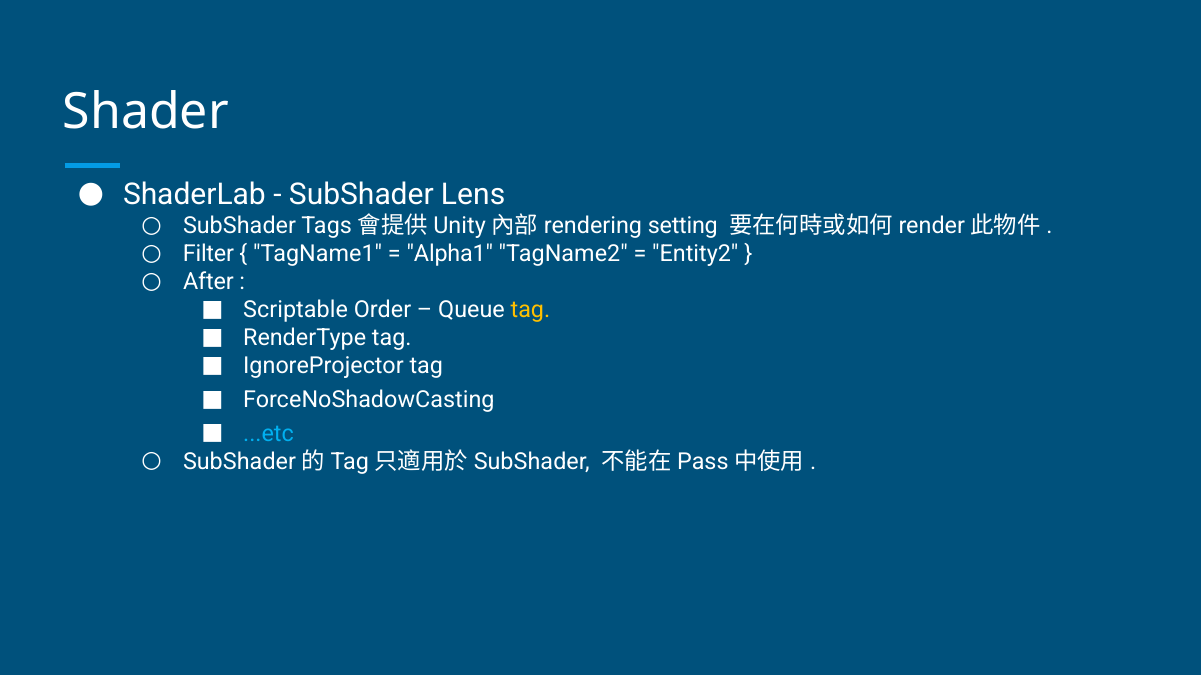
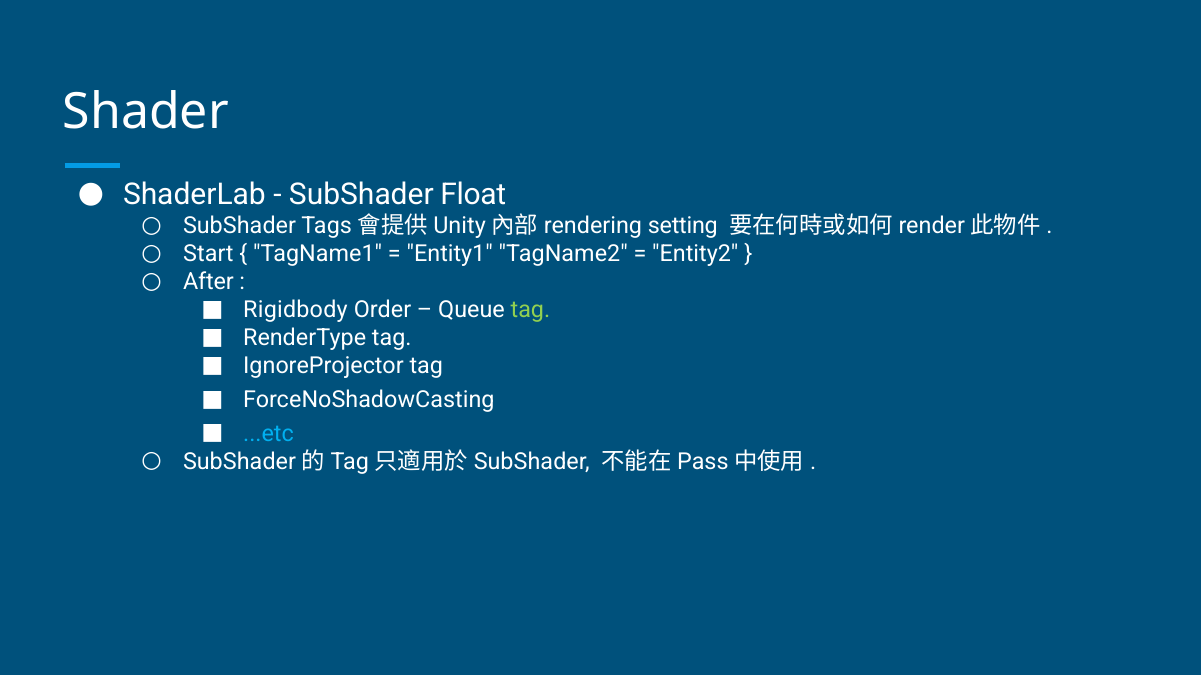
Lens: Lens -> Float (473, 195)
Filter: Filter -> Start (208, 254)
Alpha1: Alpha1 -> Entity1 (450, 254)
Scriptable: Scriptable -> Rigidbody (295, 310)
tag colour: yellow -> light green (530, 310)
